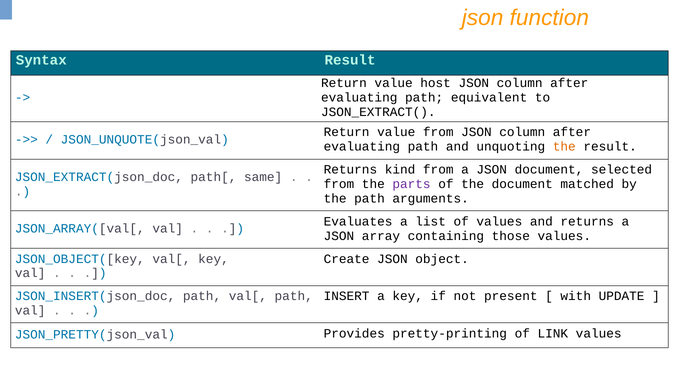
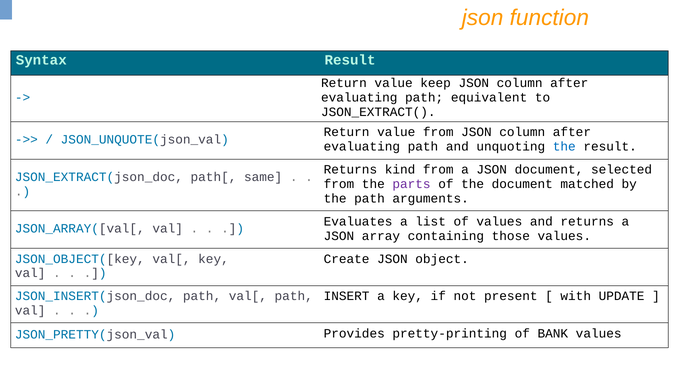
host: host -> keep (436, 83)
the colour: orange -> blue (564, 147)
LINK: LINK -> BANK (553, 333)
